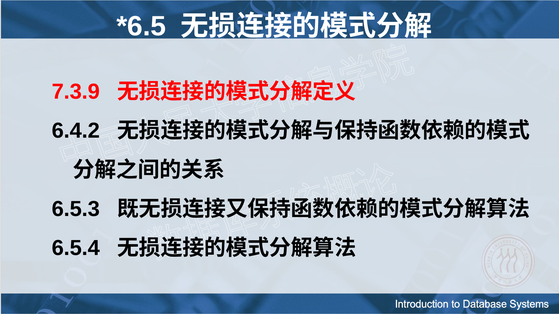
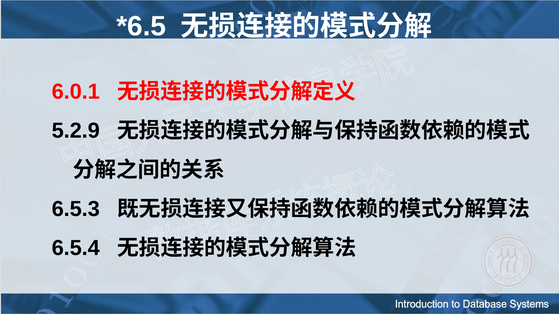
7.3.9: 7.3.9 -> 6.0.1 (76, 92)
6.4.2: 6.4.2 -> 5.2.9 (76, 131)
